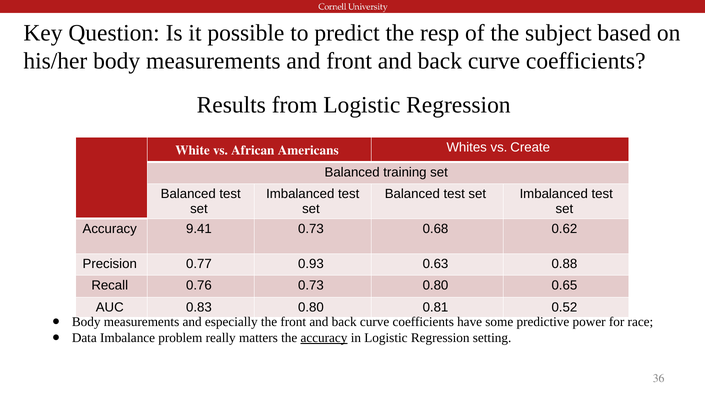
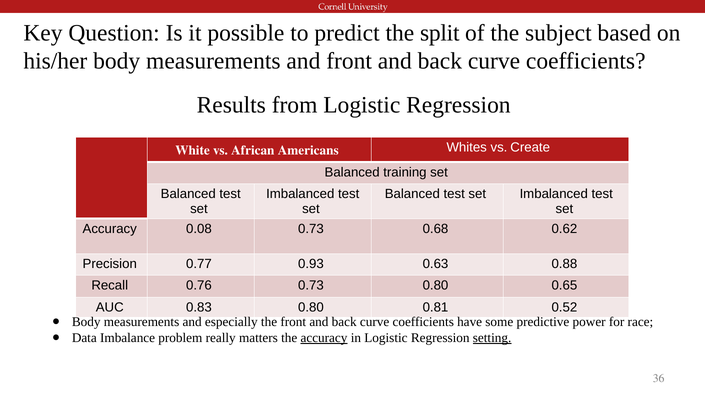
resp: resp -> split (440, 33)
9.41: 9.41 -> 0.08 (199, 229)
setting underline: none -> present (492, 337)
